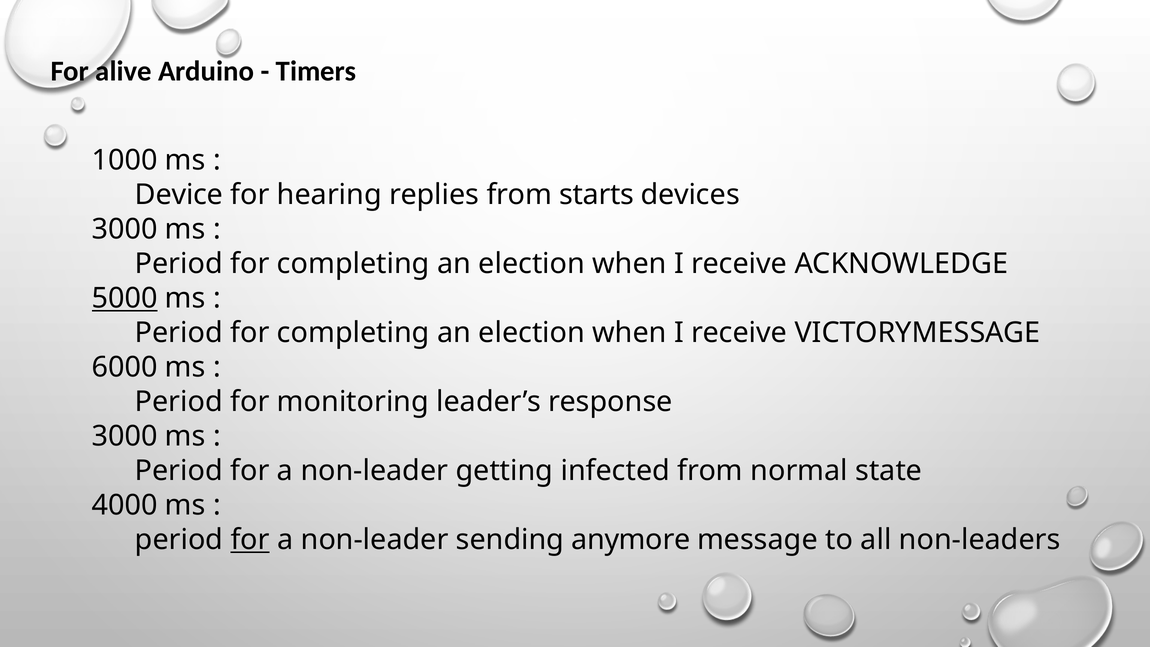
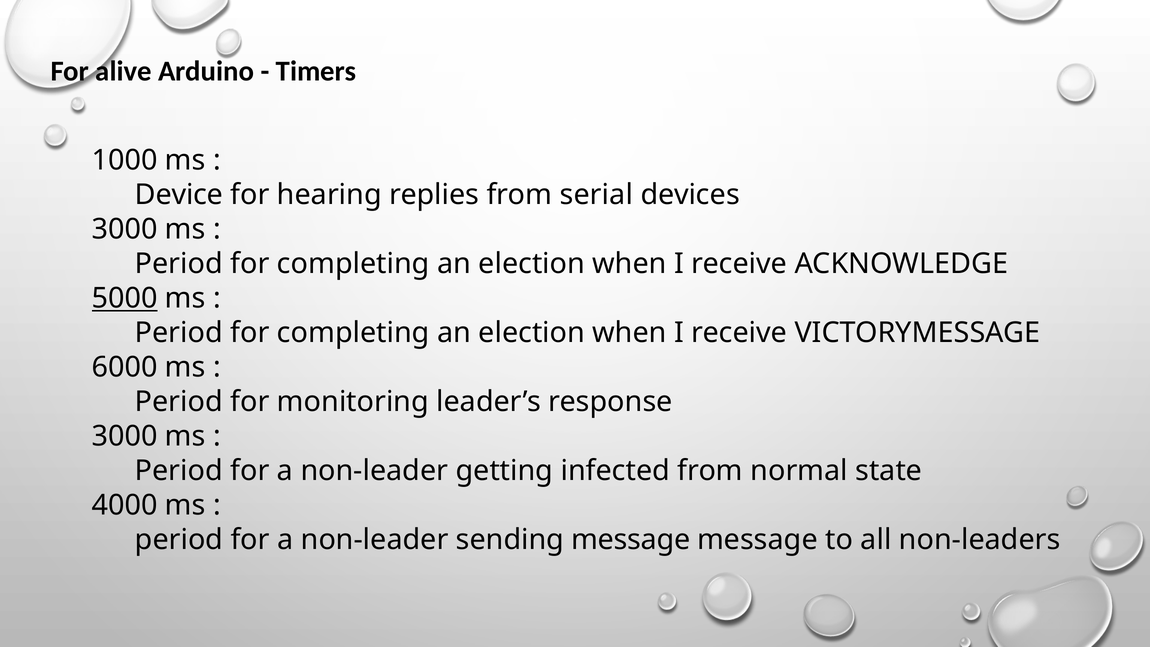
starts: starts -> serial (596, 195)
for underline: present -> none (250, 540)
sending anymore: anymore -> message (631, 540)
